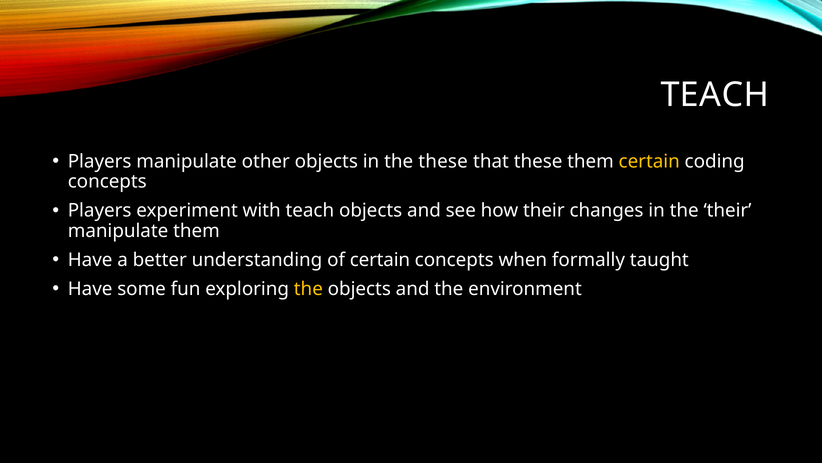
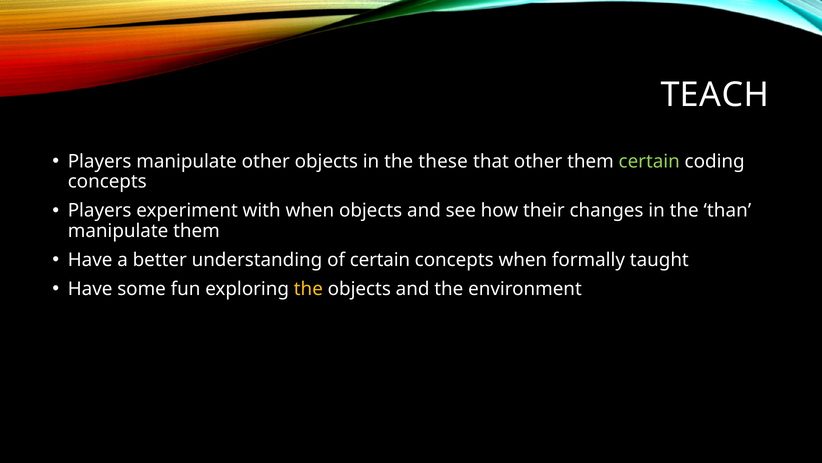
that these: these -> other (538, 161)
certain colour: yellow -> light green (649, 161)
with teach: teach -> when (310, 210)
the their: their -> than (727, 210)
